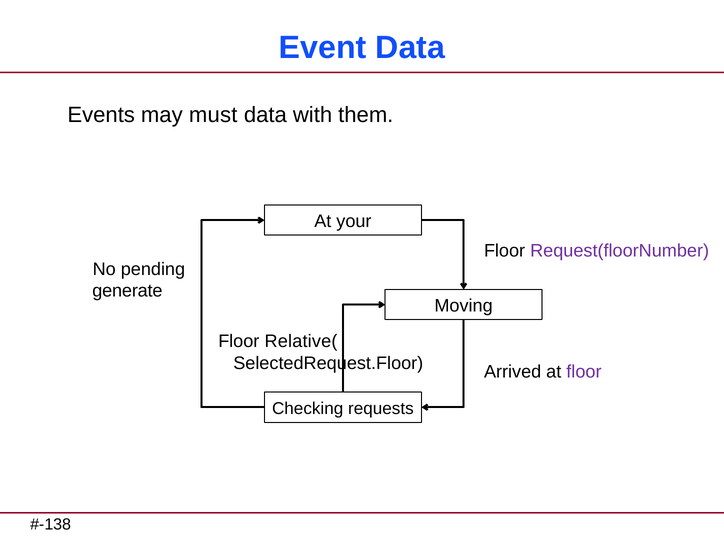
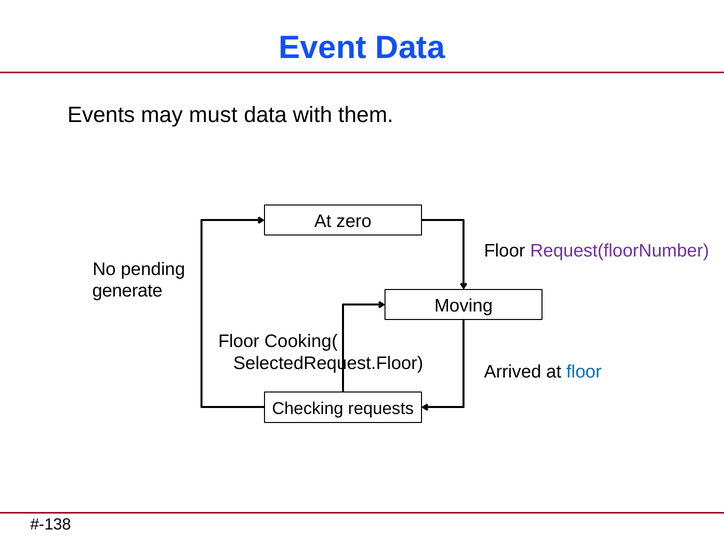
your: your -> zero (354, 221)
Relative(: Relative( -> Cooking( (301, 341)
floor colour: purple -> blue (584, 372)
